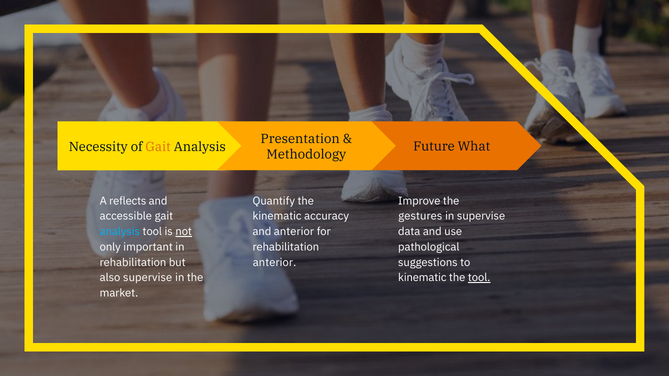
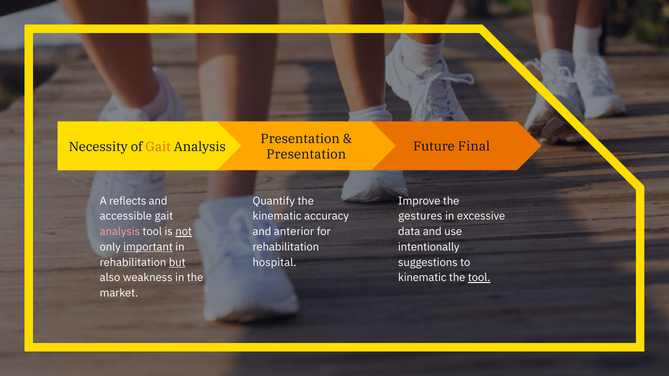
What: What -> Final (474, 147)
Methodology: Methodology -> Presentation (306, 155)
in supervise: supervise -> excessive (481, 216)
analysis colour: light blue -> pink (120, 232)
important underline: none -> present (148, 247)
pathological: pathological -> intentionally (429, 247)
but underline: none -> present (177, 263)
anterior: anterior -> hospital (274, 263)
also supervise: supervise -> weakness (148, 278)
